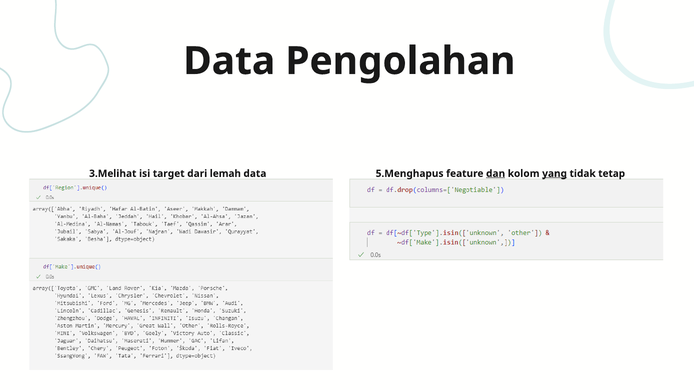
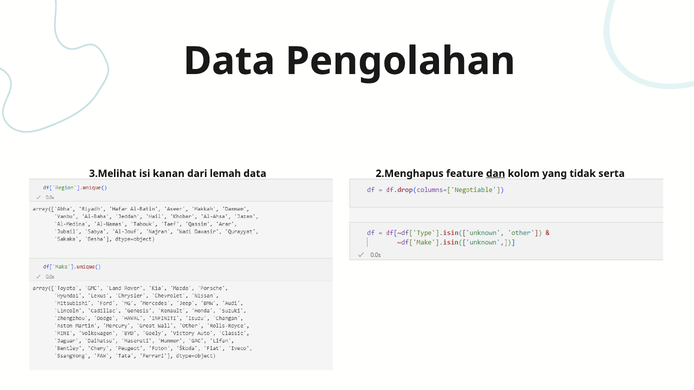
target: target -> kanan (169, 174)
5.Menghapus: 5.Menghapus -> 2.Menghapus (410, 174)
yang underline: present -> none (555, 174)
tetap: tetap -> serta (612, 174)
